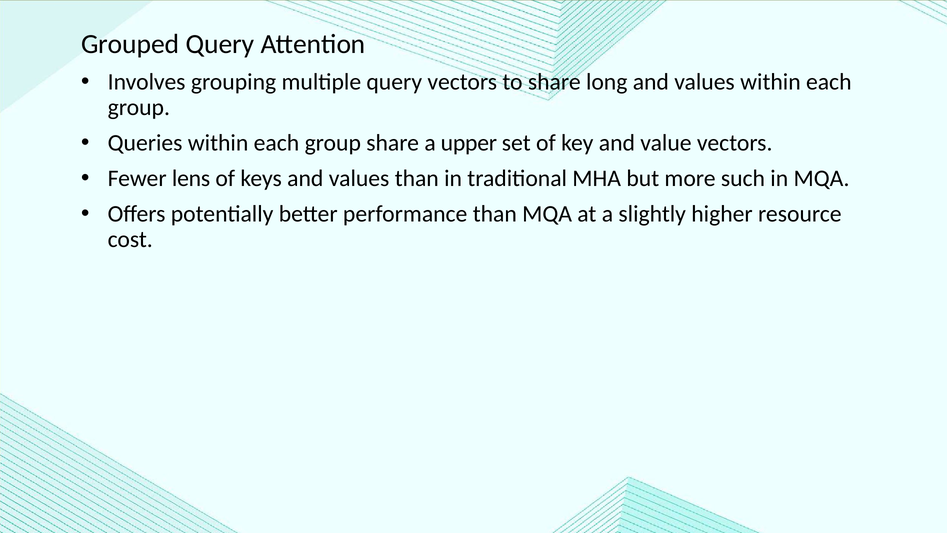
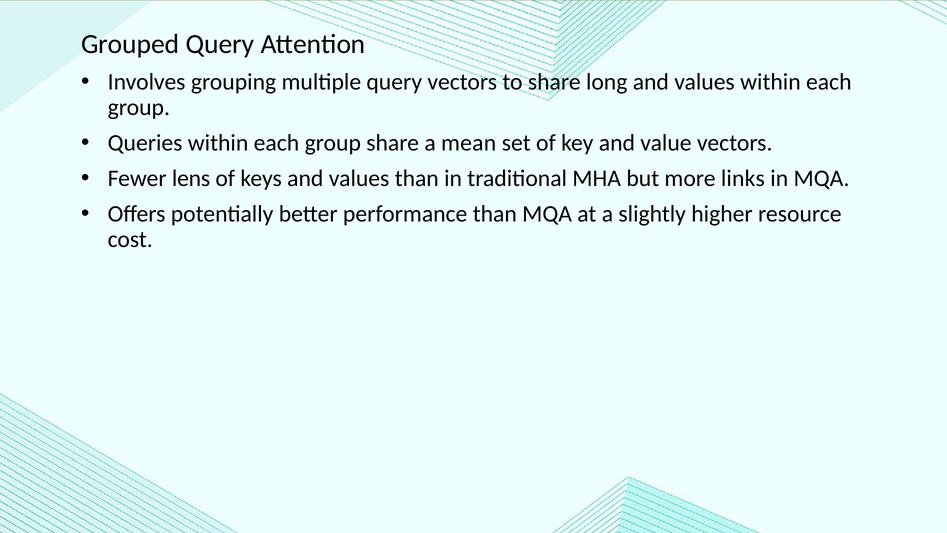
upper: upper -> mean (469, 143)
such: such -> links (743, 178)
